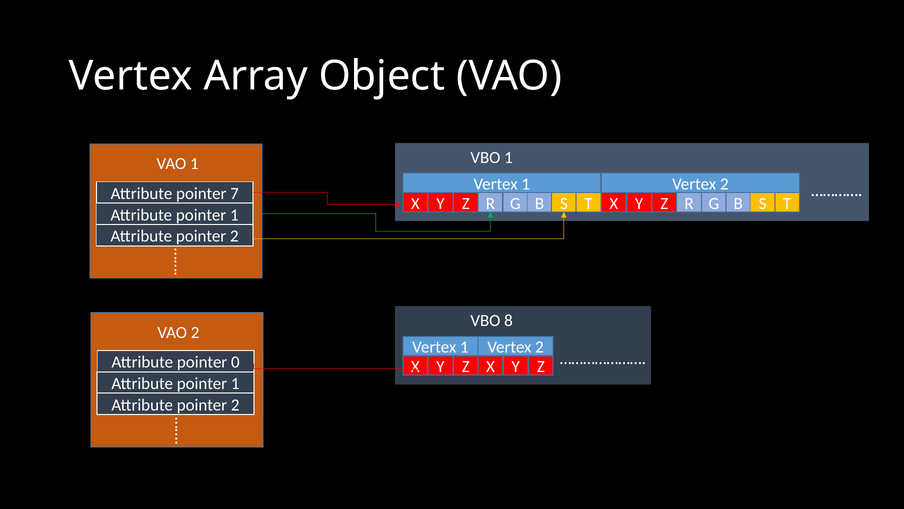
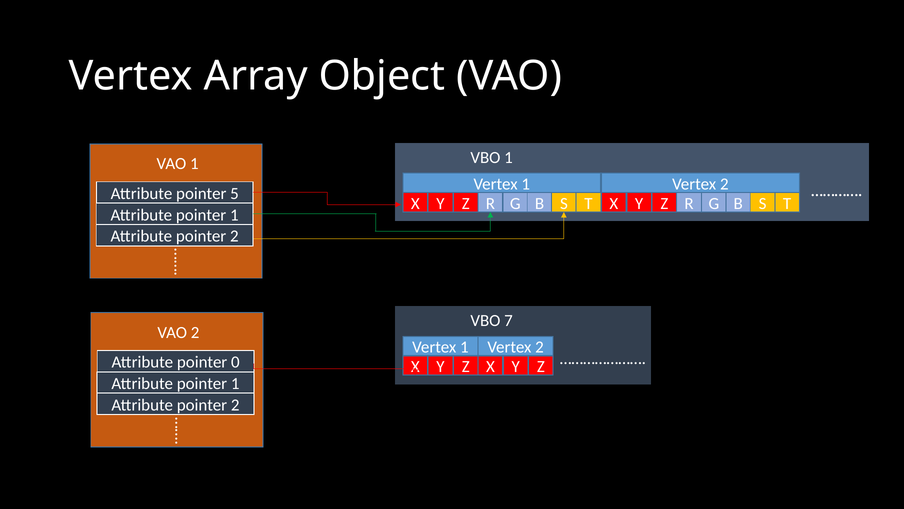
7: 7 -> 5 (234, 193)
8: 8 -> 7 (508, 320)
